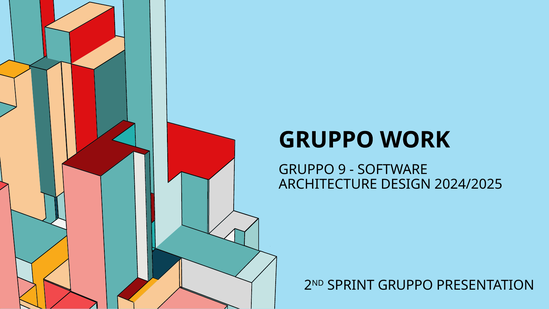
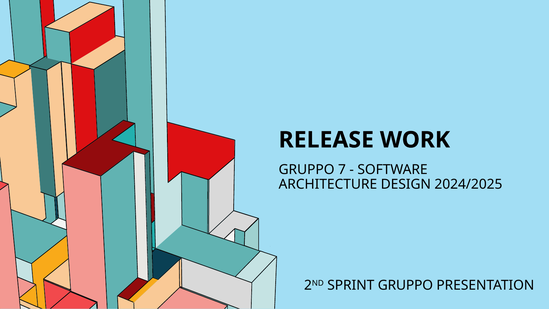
GRUPPO: GRUPPO -> RELEASE (326, 140)
9: 9 -> 7 (342, 169)
